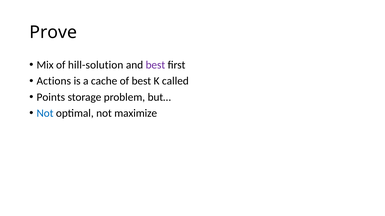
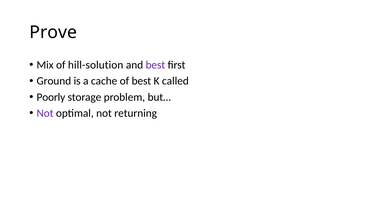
Actions: Actions -> Ground (54, 81)
Points: Points -> Poorly (51, 97)
Not colour: blue -> purple (45, 114)
maximize: maximize -> returning (136, 114)
